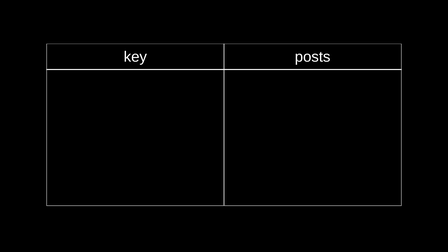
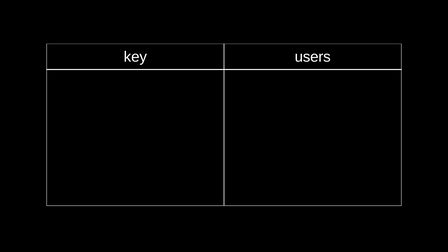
posts: posts -> users (313, 57)
